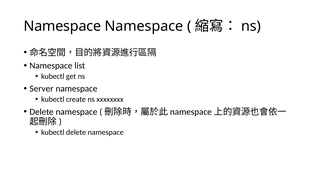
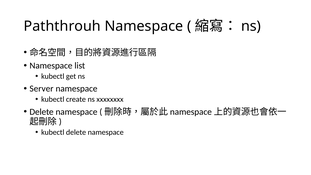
Namespace: Namespace -> Paththrouh (62, 26)
